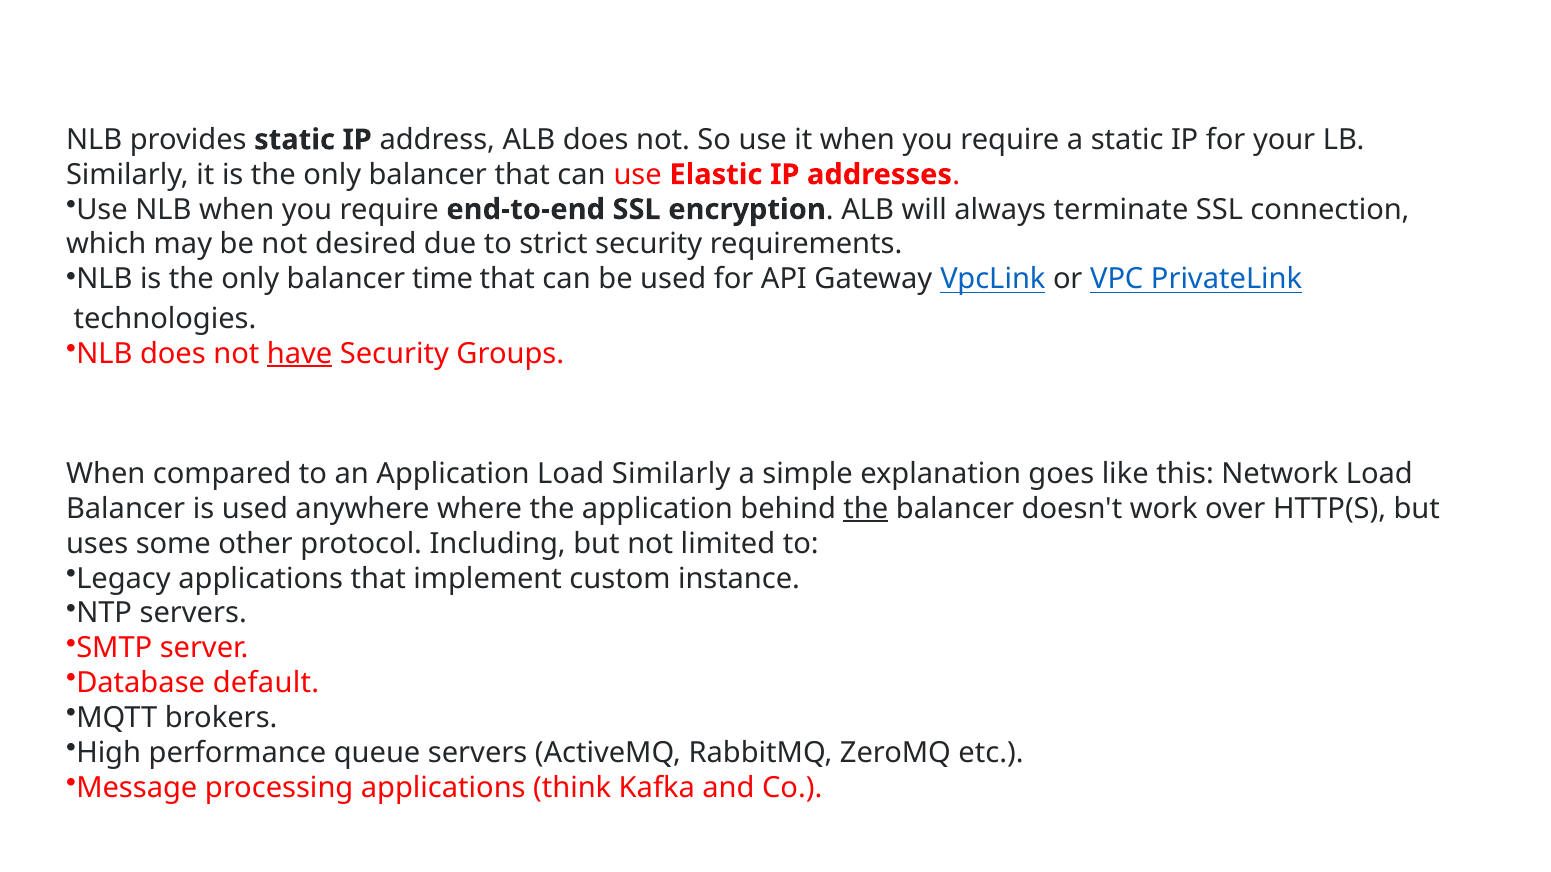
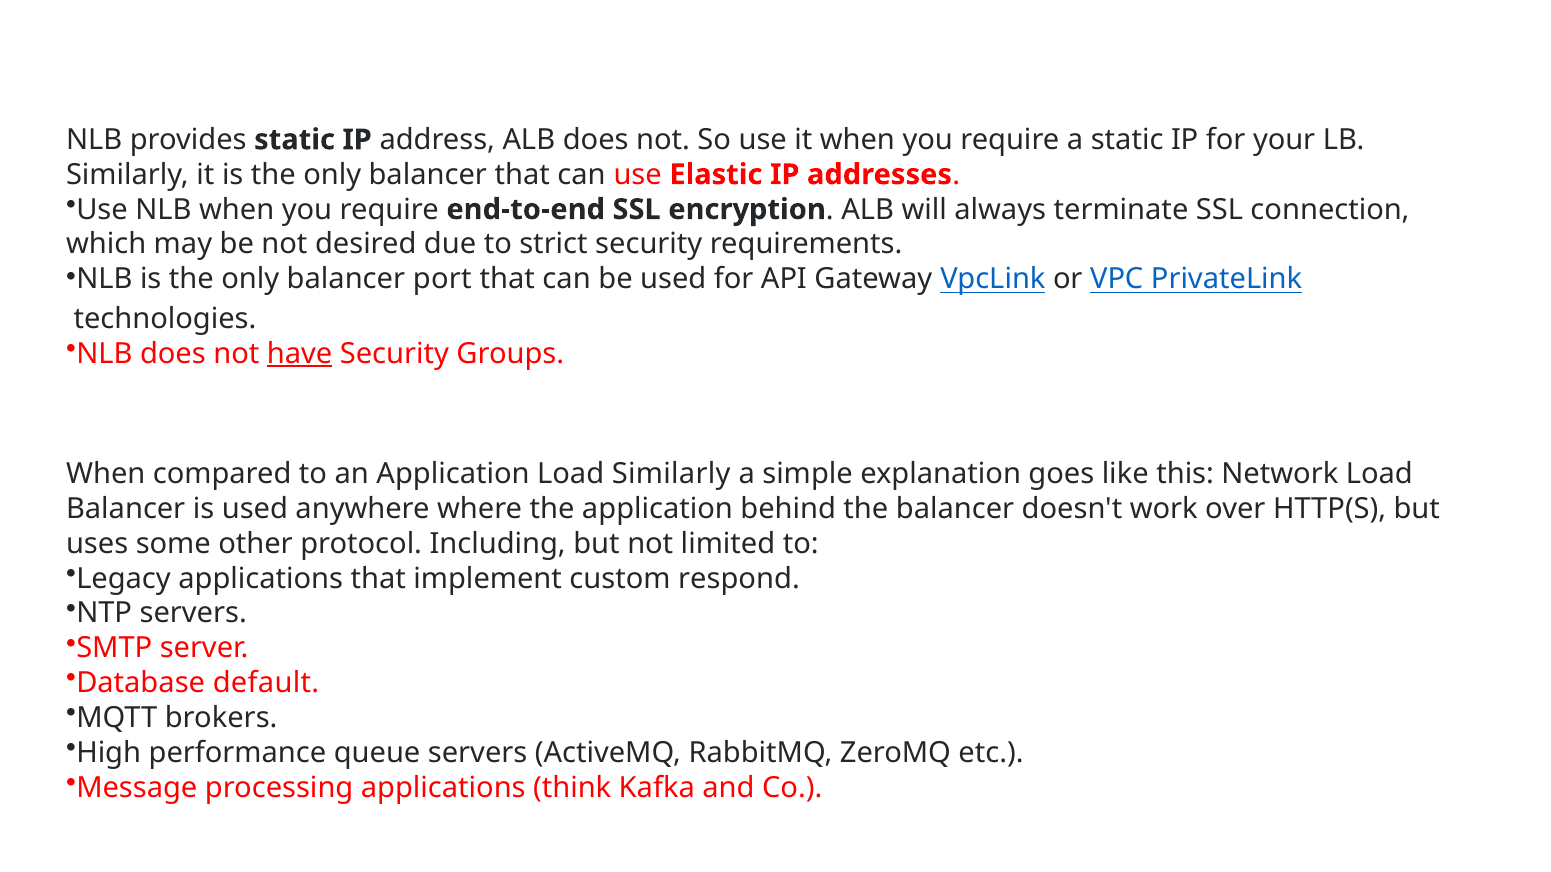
time: time -> port (442, 279)
the underline: present -> none (866, 509)
instance: instance -> respond (739, 579)
